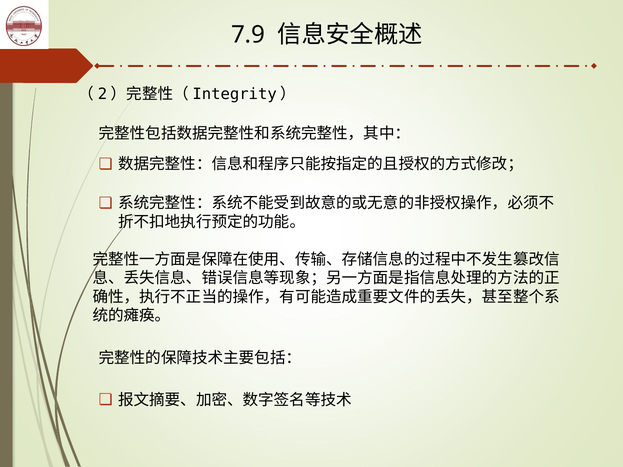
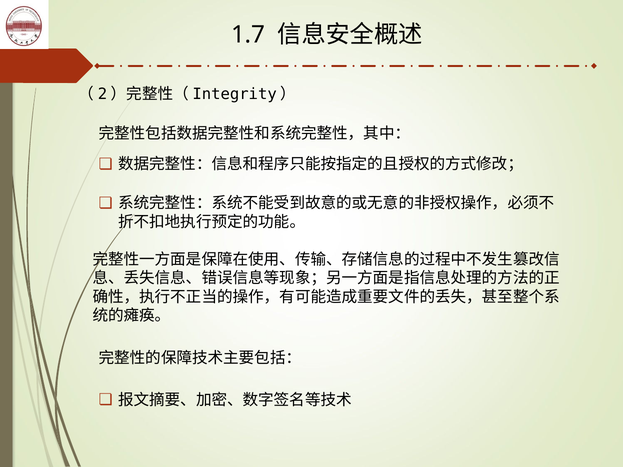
7.9: 7.9 -> 1.7 (248, 35)
